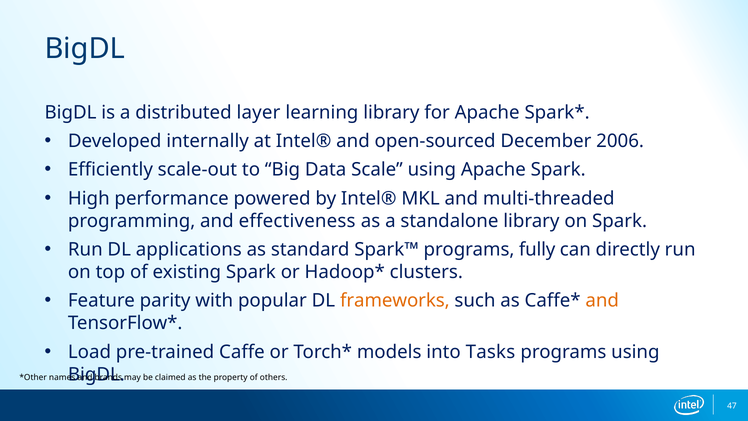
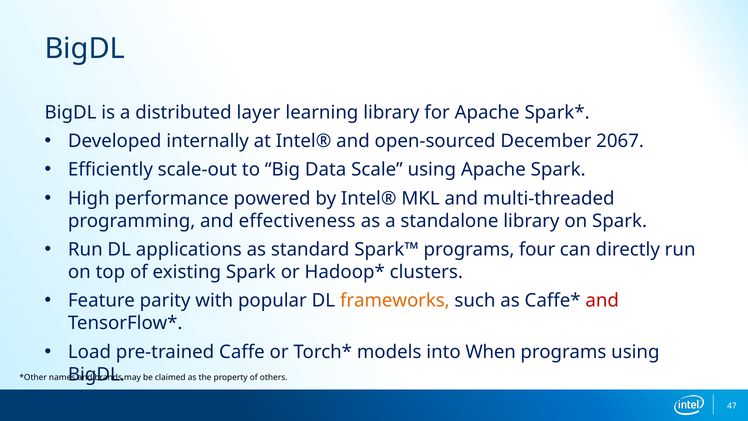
2006: 2006 -> 2067 (620, 141)
fully: fully -> four (537, 250)
and colour: orange -> red (602, 301)
Tasks: Tasks -> When (491, 352)
